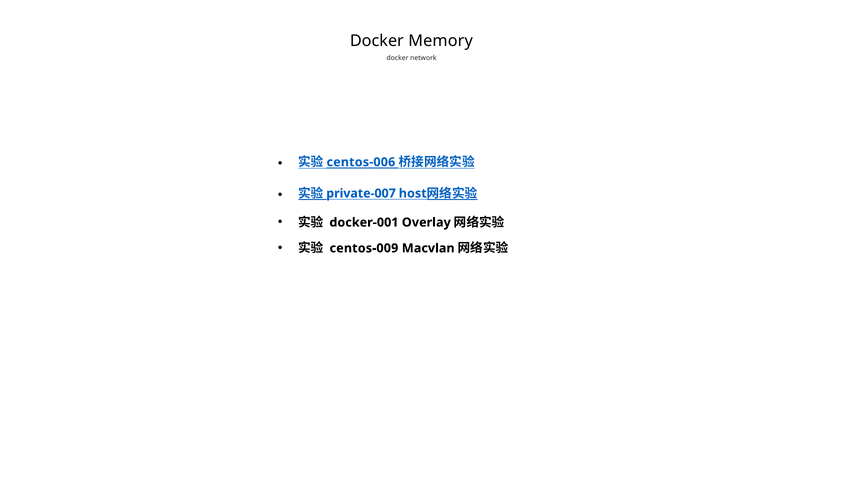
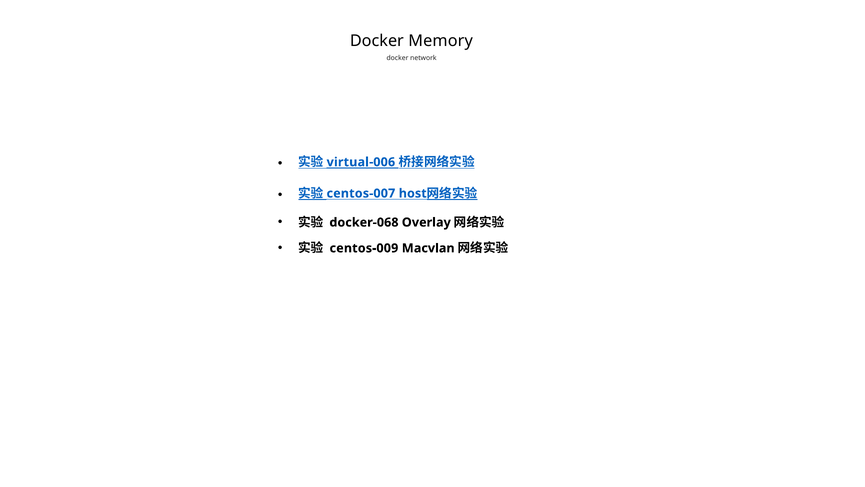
centos-006: centos-006 -> virtual-006 (361, 162)
private-007: private-007 -> centos-007 (361, 193)
docker-001: docker-001 -> docker-068 (364, 222)
